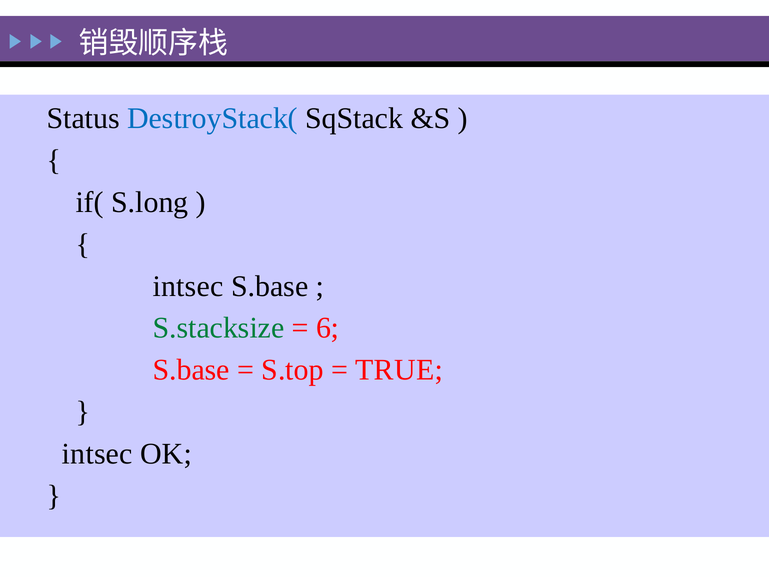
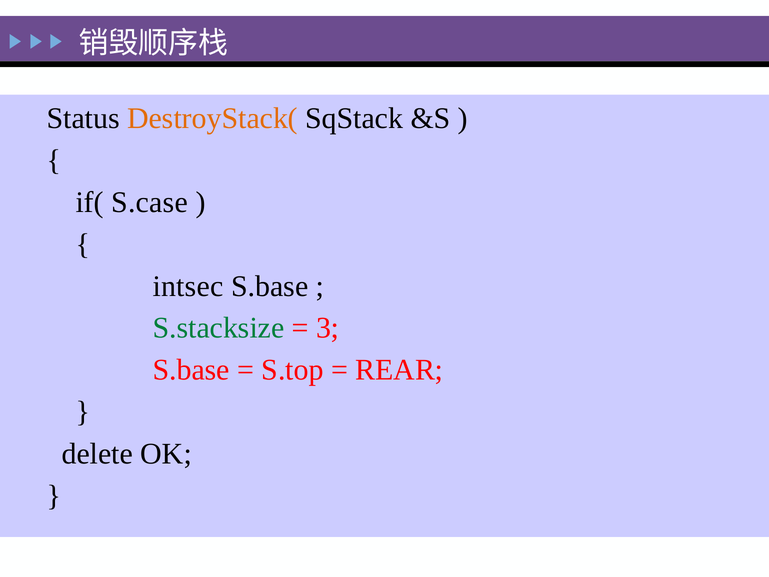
DestroyStack( colour: blue -> orange (213, 118)
S.long: S.long -> S.case (150, 202)
6: 6 -> 3 (328, 328)
TRUE: TRUE -> REAR (399, 370)
intsec: intsec -> delete (97, 454)
